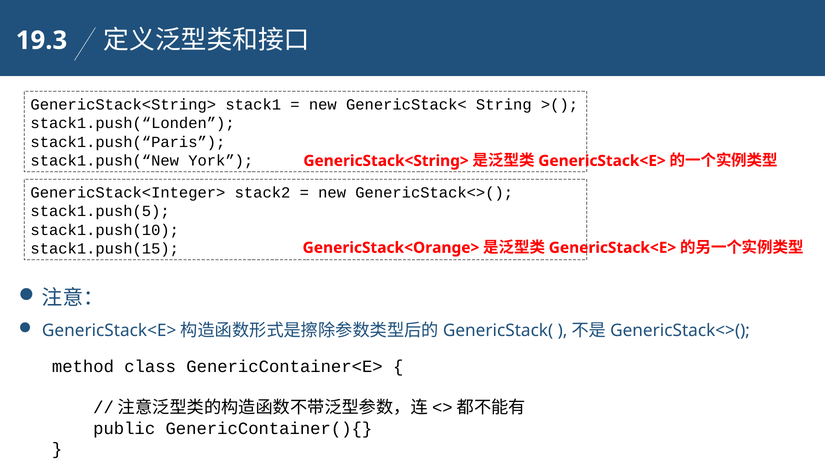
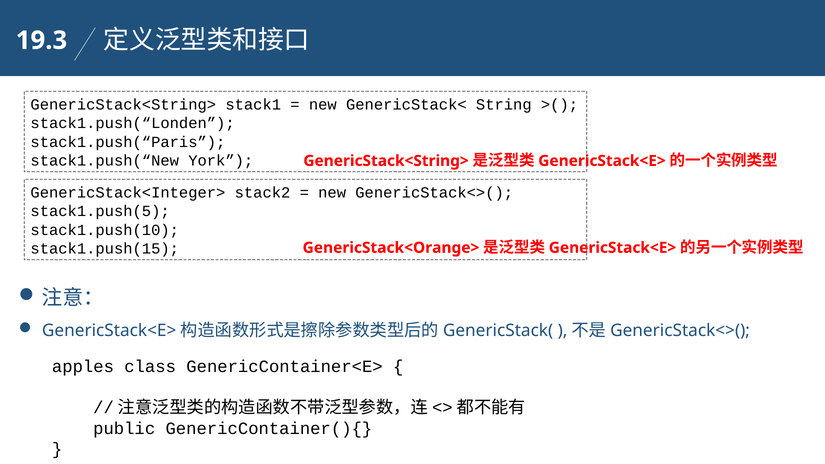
method: method -> apples (83, 367)
